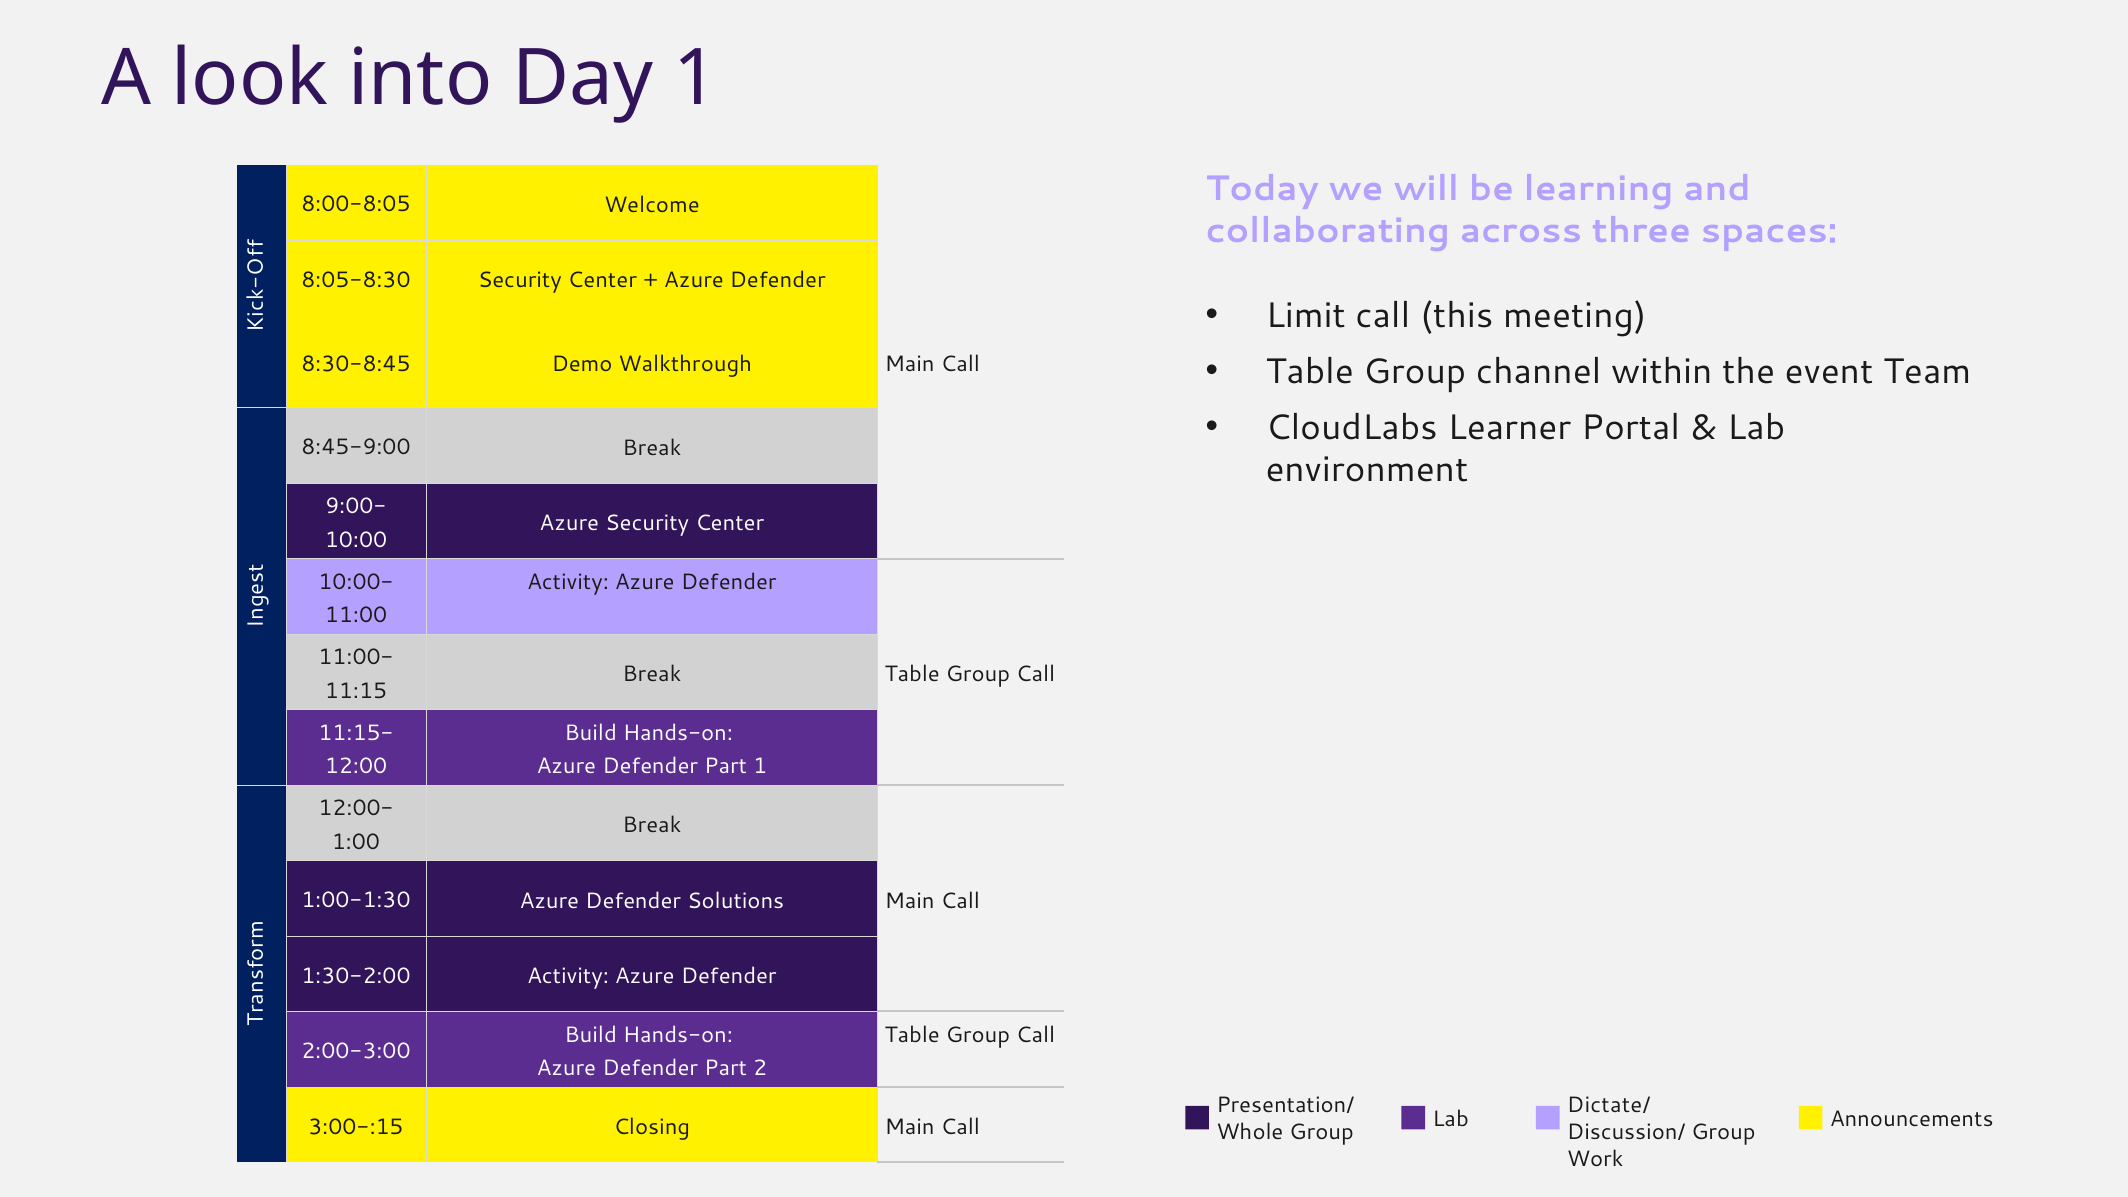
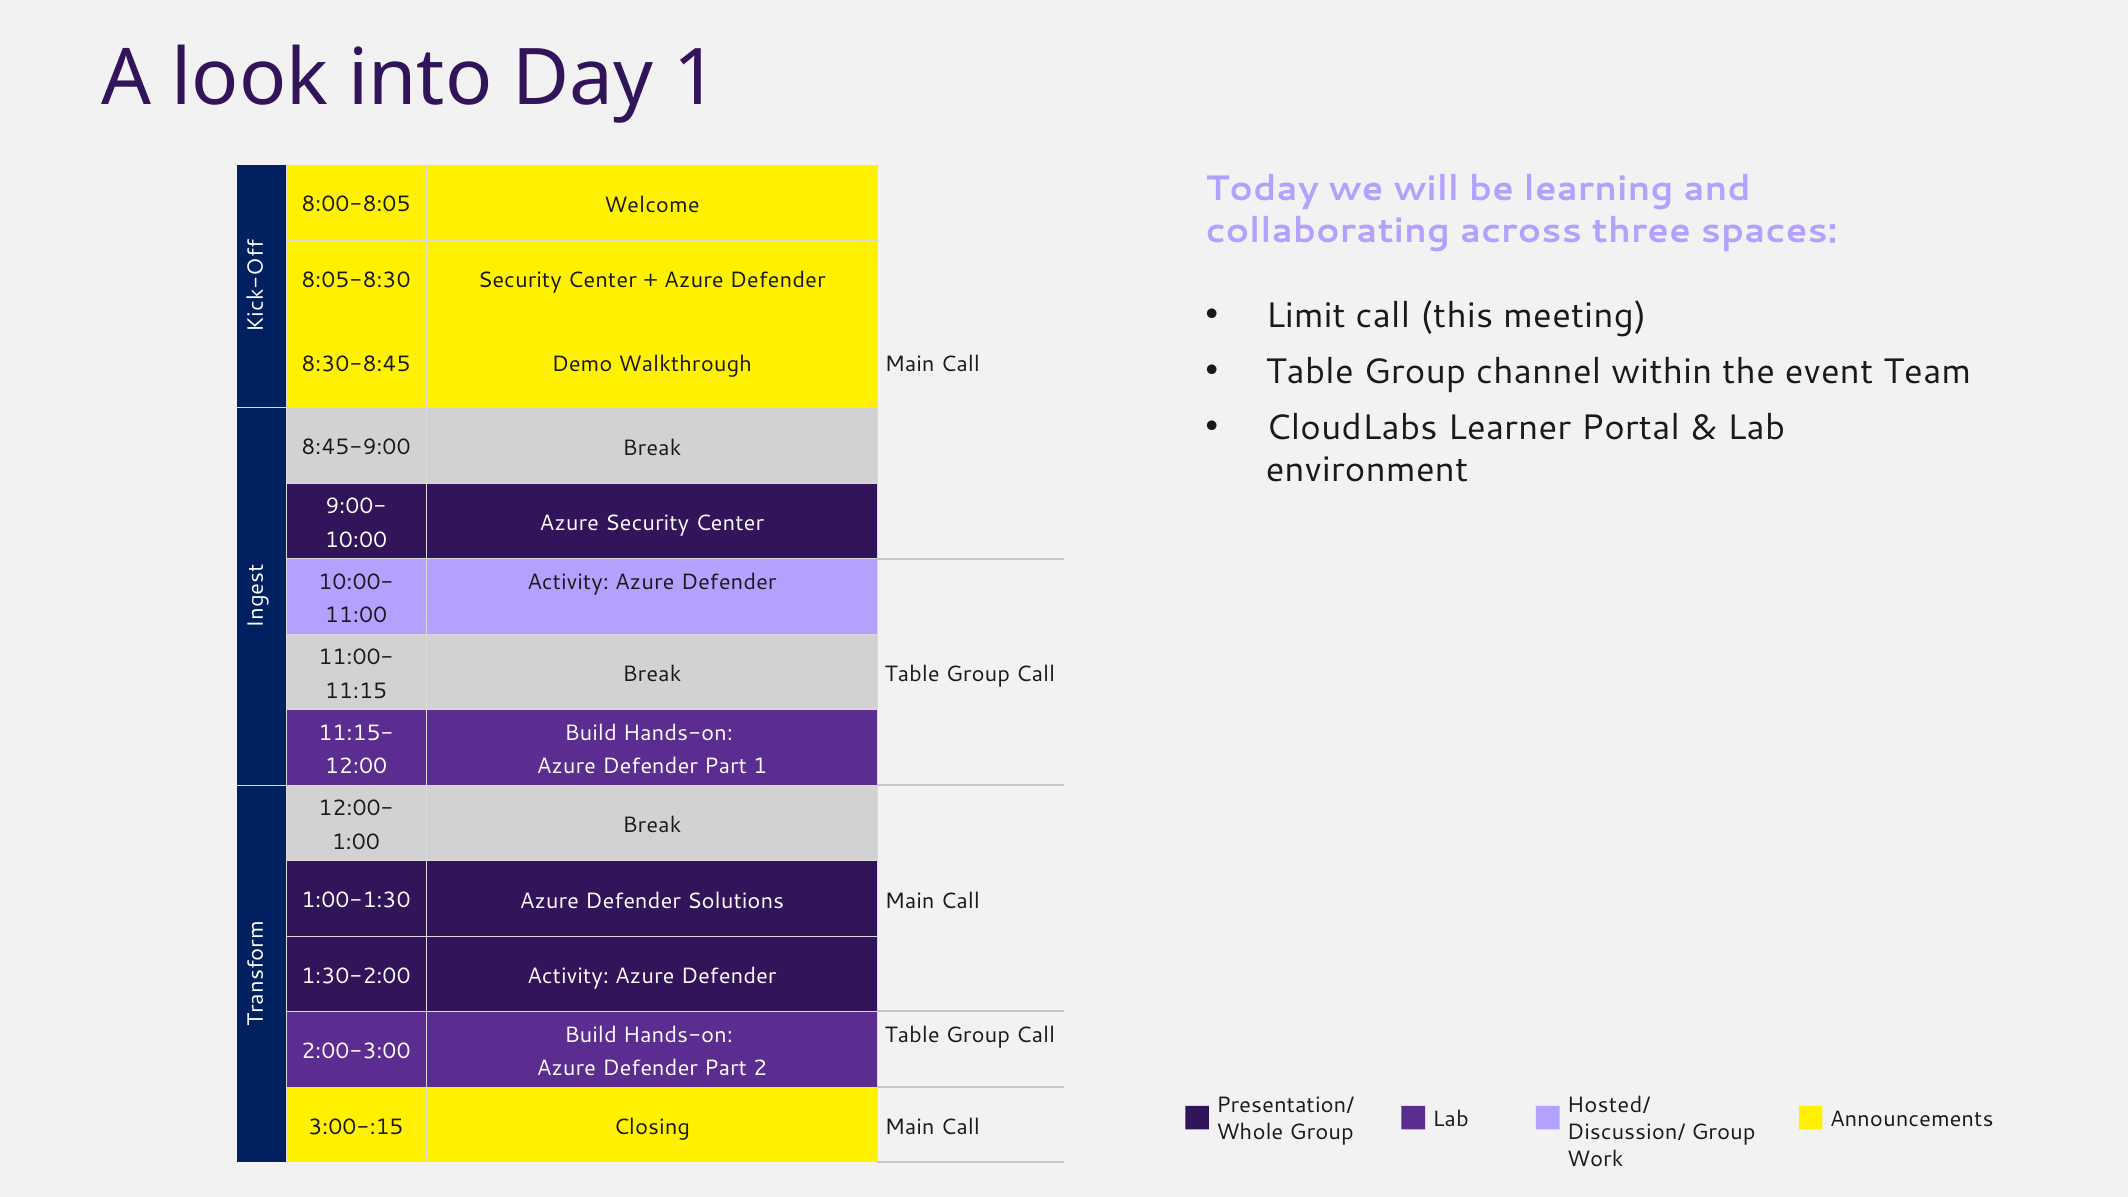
Dictate/: Dictate/ -> Hosted/ (1609, 1106)
